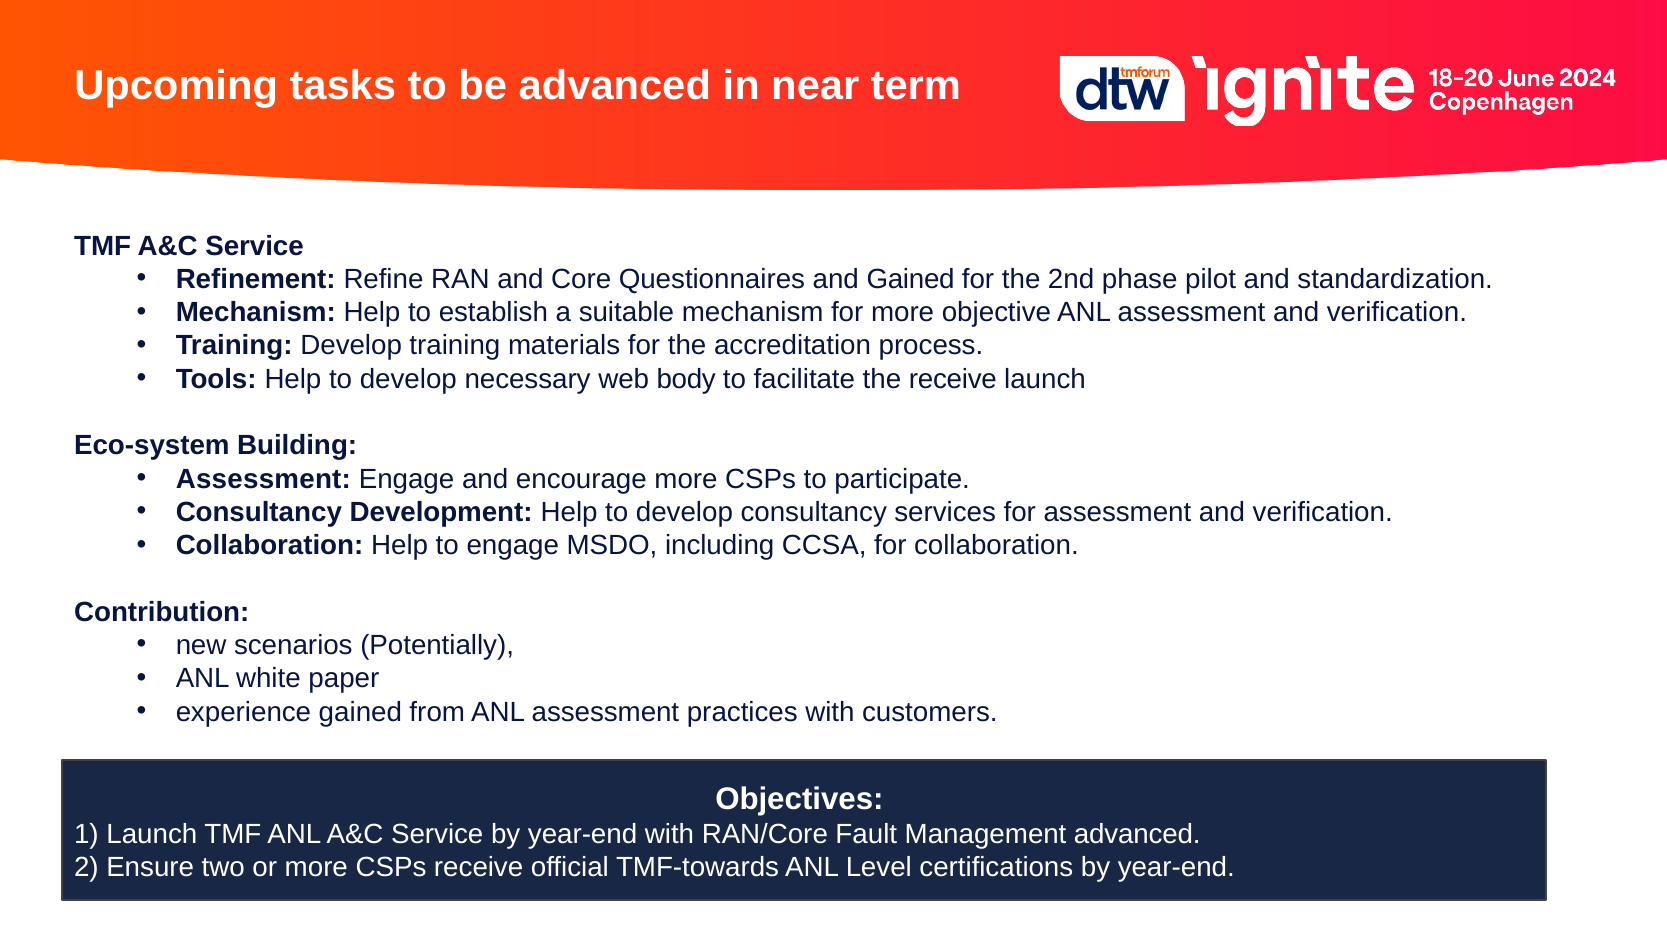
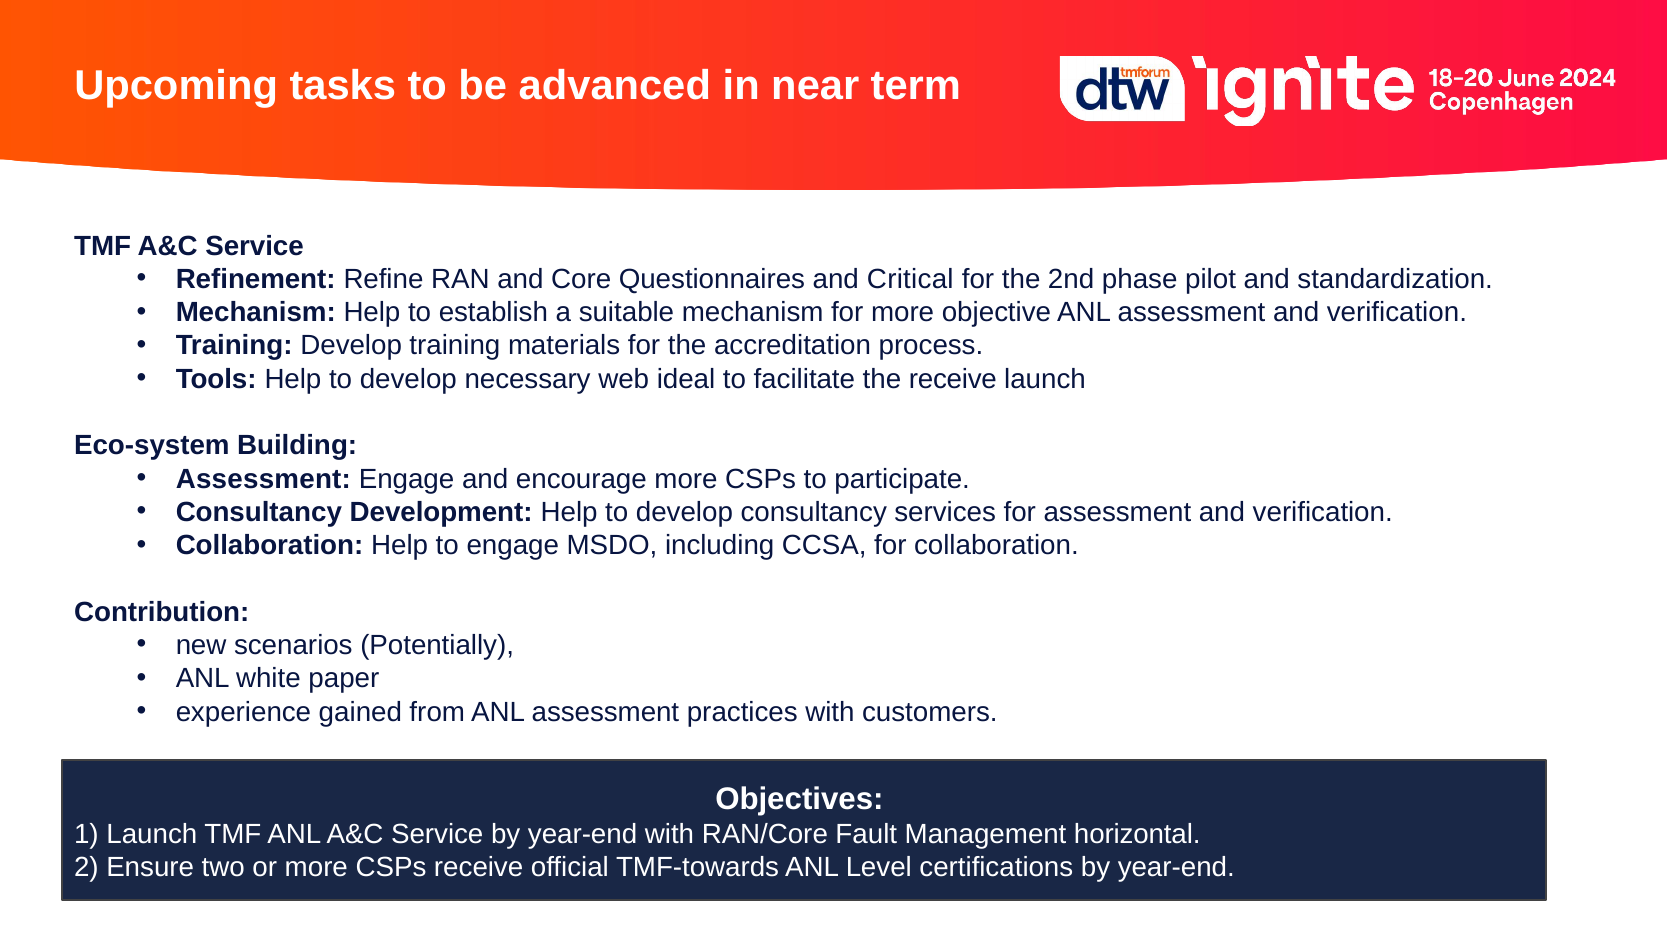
and Gained: Gained -> Critical (910, 279)
body: body -> ideal (686, 379)
Management advanced: advanced -> horizontal (1137, 835)
